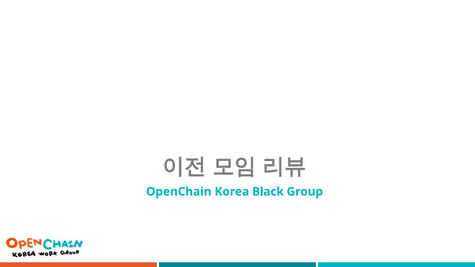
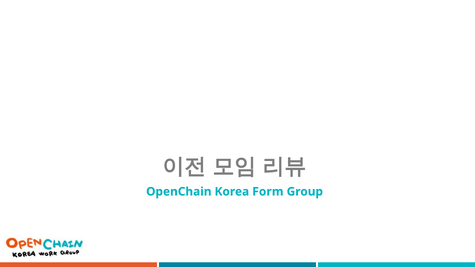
Black: Black -> Form (268, 192)
